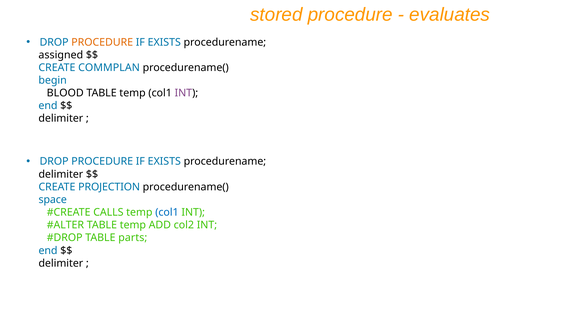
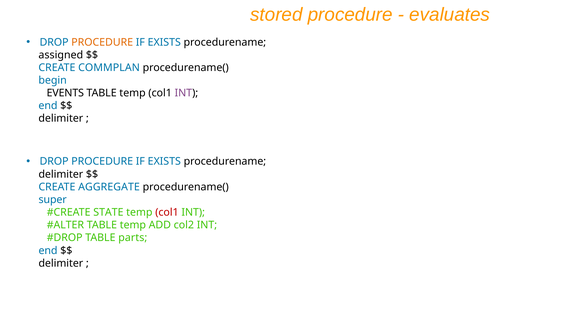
BLOOD: BLOOD -> EVENTS (65, 93)
PROJECTION: PROJECTION -> AGGREGATE (109, 187)
space: space -> super (53, 200)
CALLS: CALLS -> STATE (108, 212)
col1 colour: blue -> red (167, 212)
